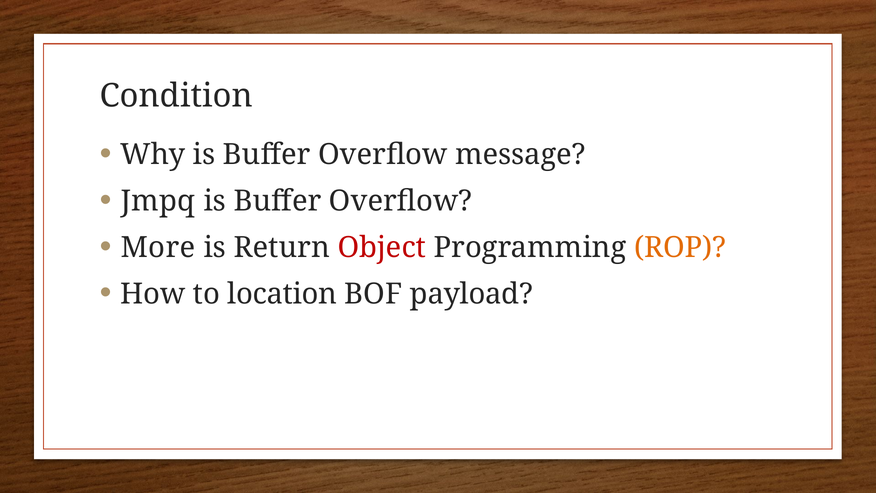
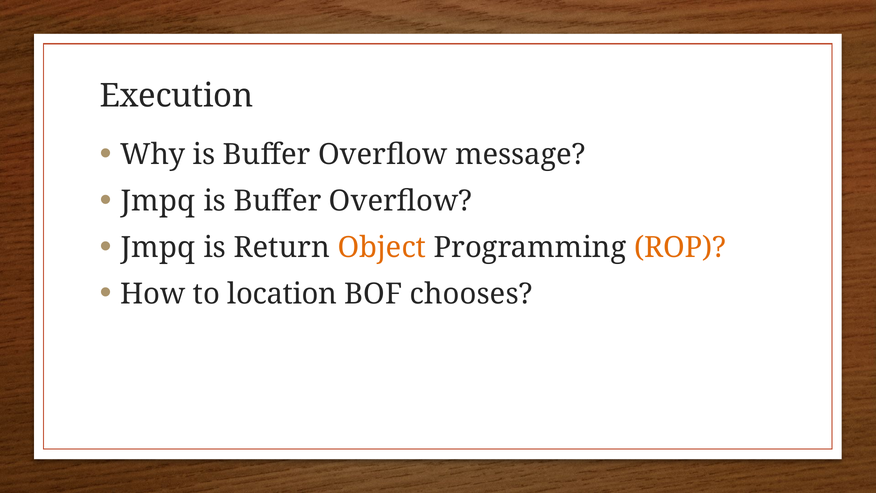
Condition: Condition -> Execution (176, 96)
More: More -> Jmpq (158, 247)
Object colour: red -> orange (382, 247)
payload: payload -> chooses (471, 294)
